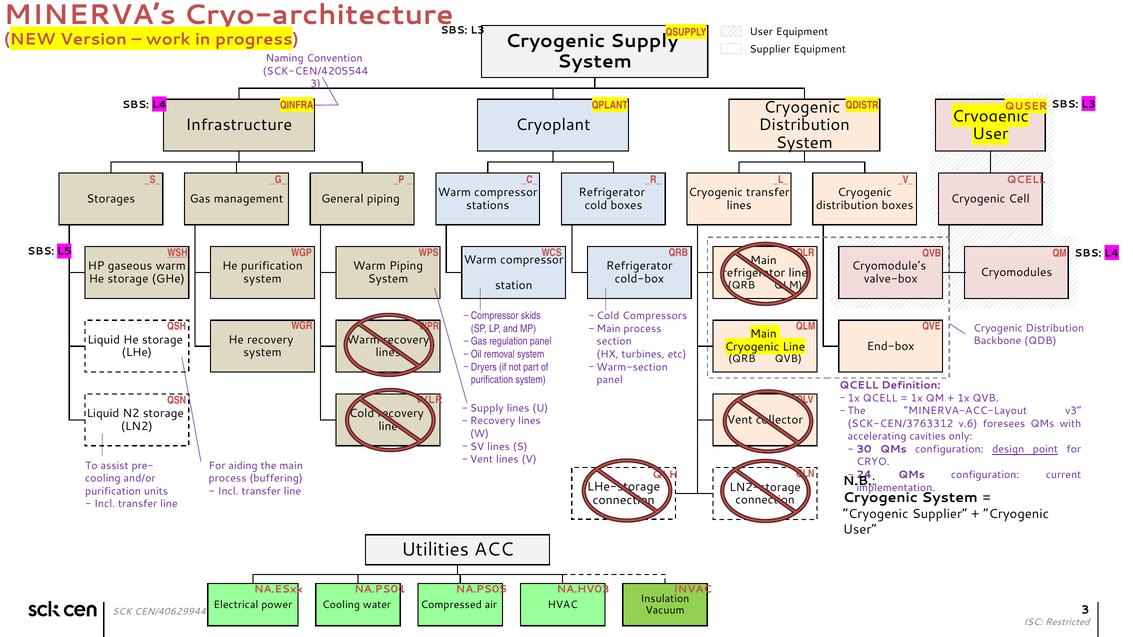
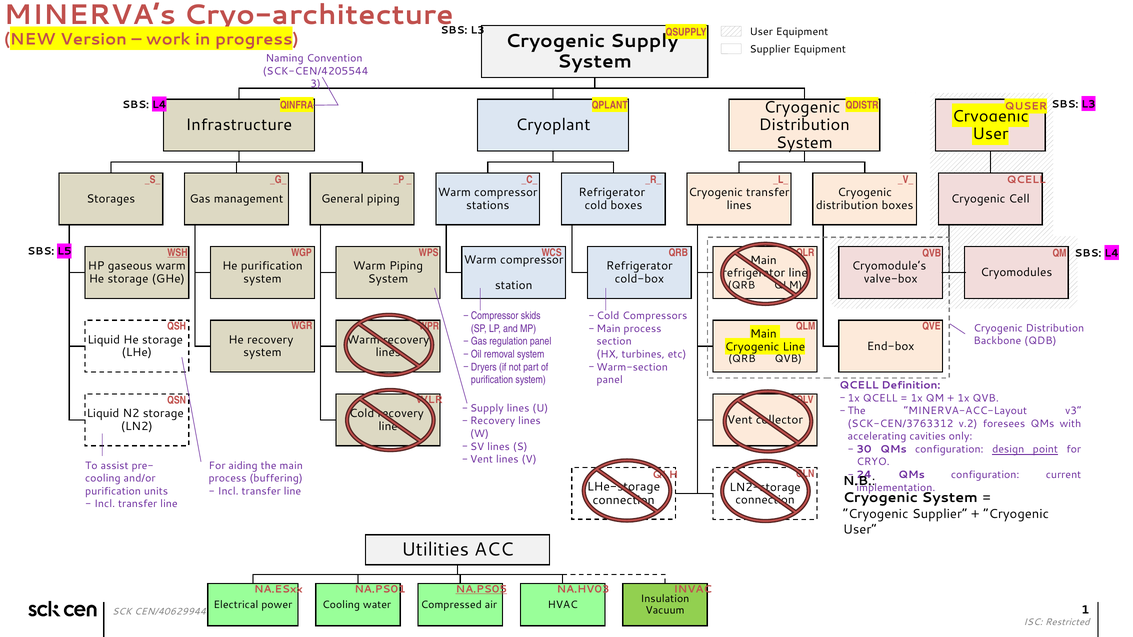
v.6: v.6 -> v.2 (968, 424)
NA.PS05 underline: none -> present (481, 590)
3: 3 -> 1 (1085, 610)
